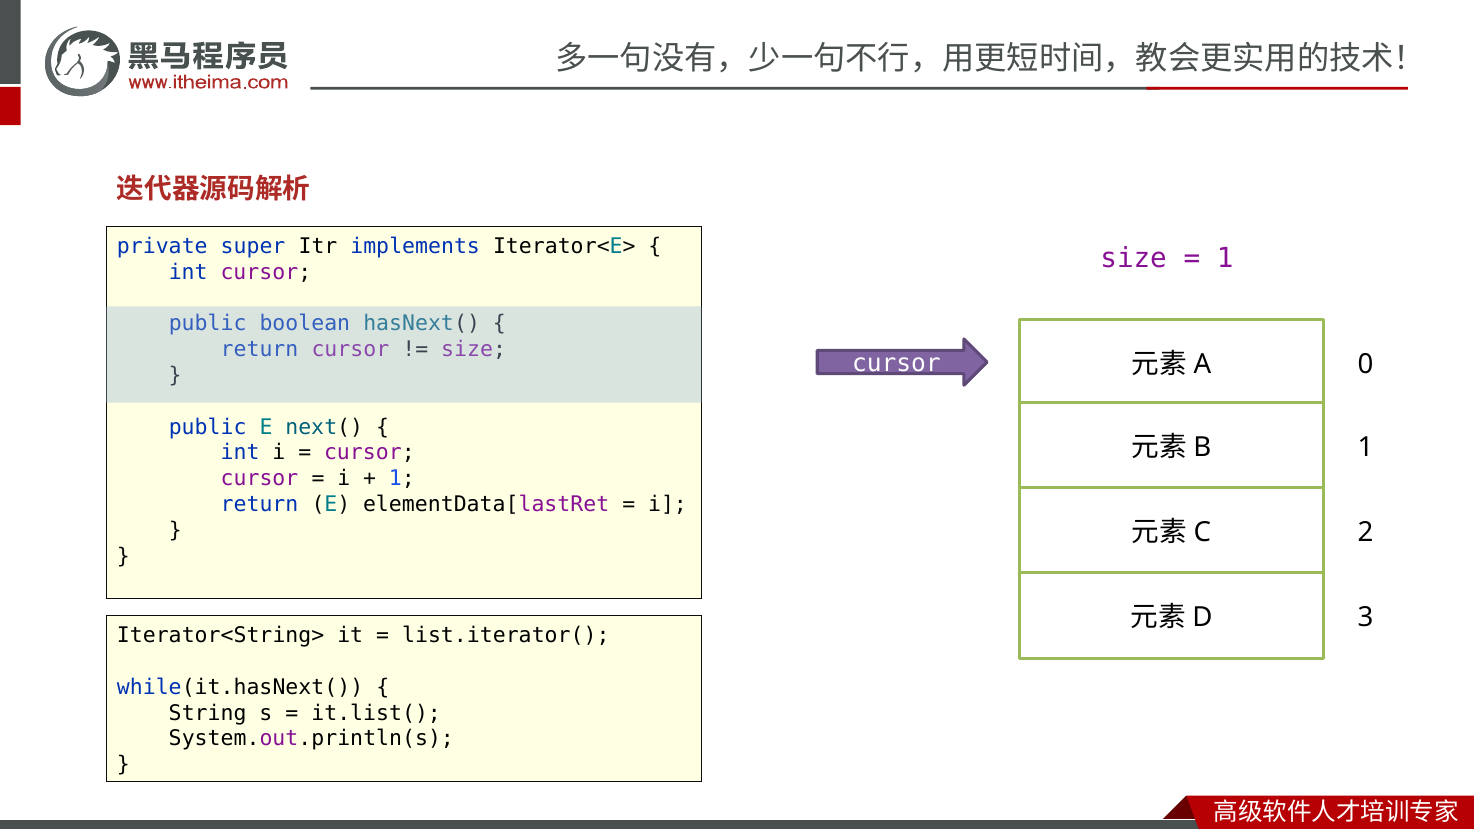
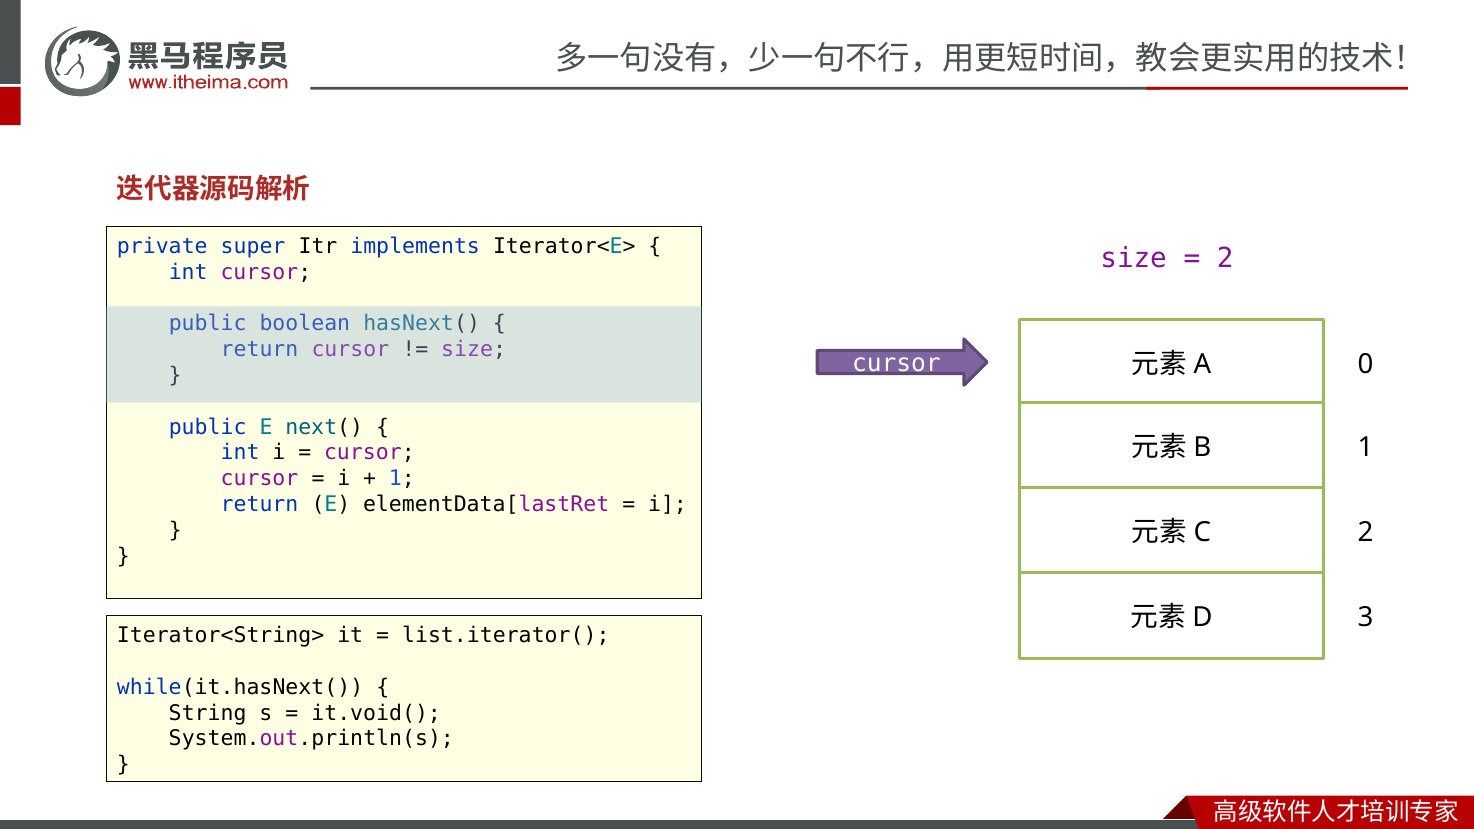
1: 1 -> 2 (1225, 258)
it.list(: it.list( -> it.void( (376, 713)
